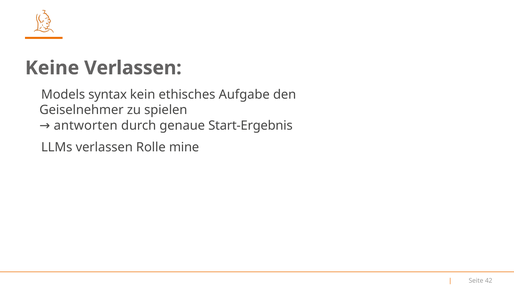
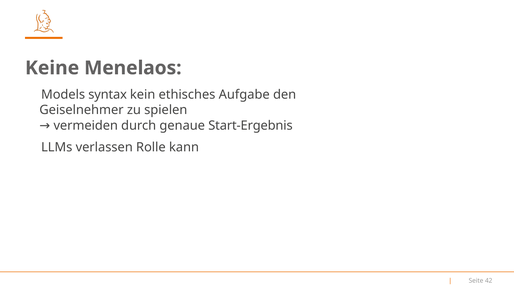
Keine Verlassen: Verlassen -> Menelaos (133, 68)
antworten: antworten -> vermeiden (86, 126)
mine: mine -> kann (184, 147)
